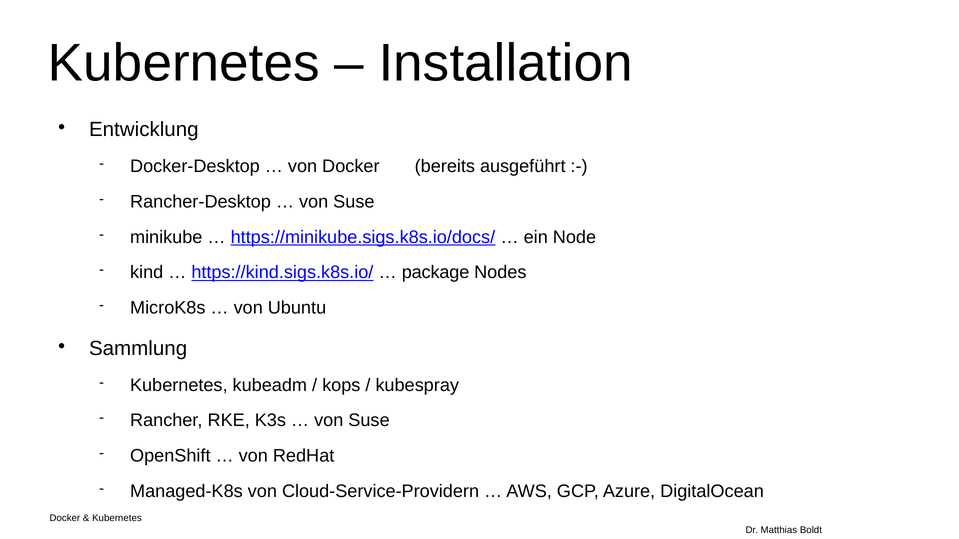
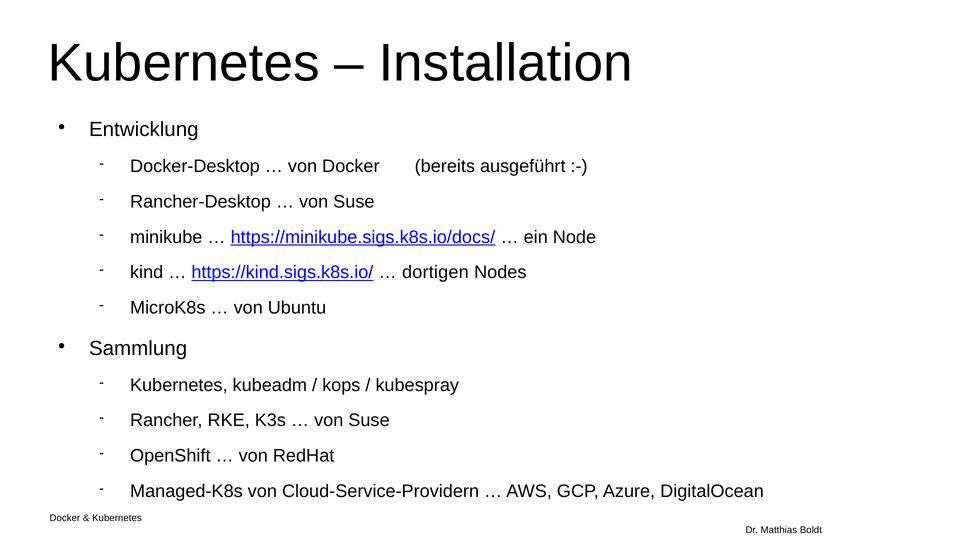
package: package -> dortigen (435, 273)
